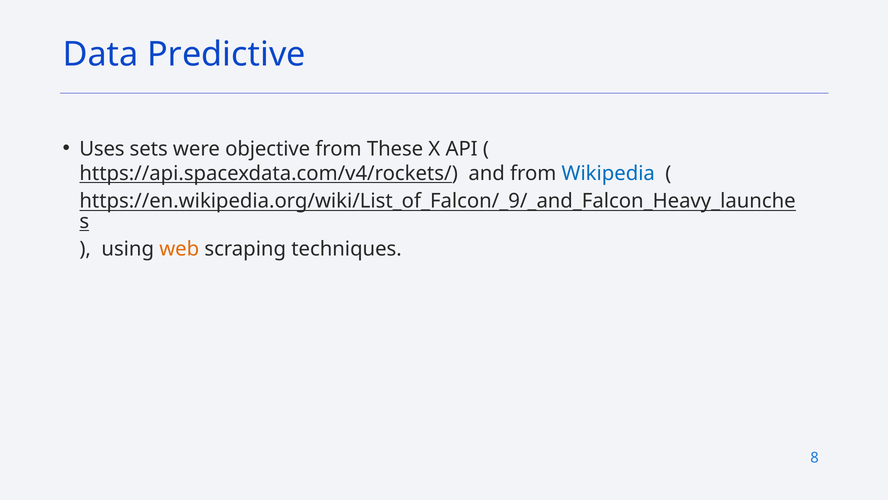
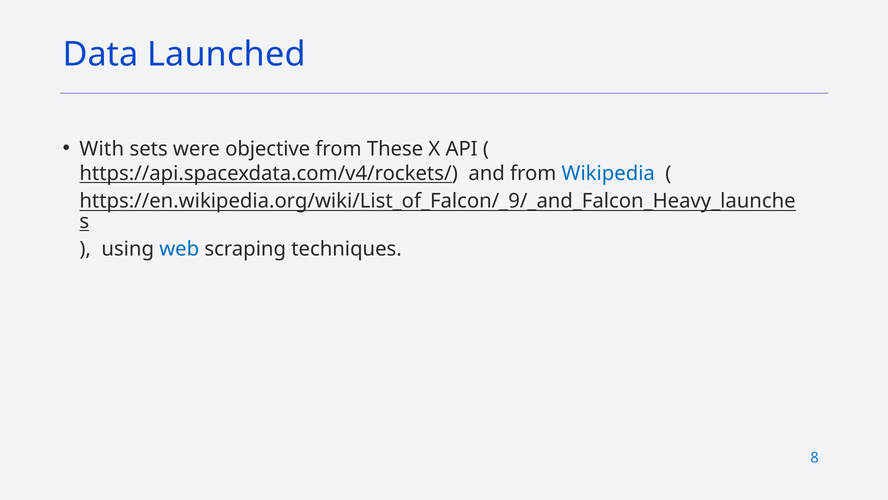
Predictive: Predictive -> Launched (226, 54)
Uses: Uses -> With (102, 149)
web colour: orange -> blue (179, 249)
